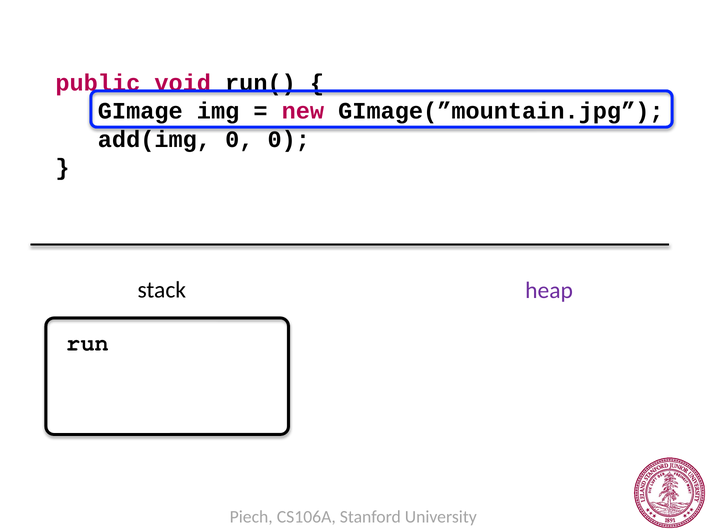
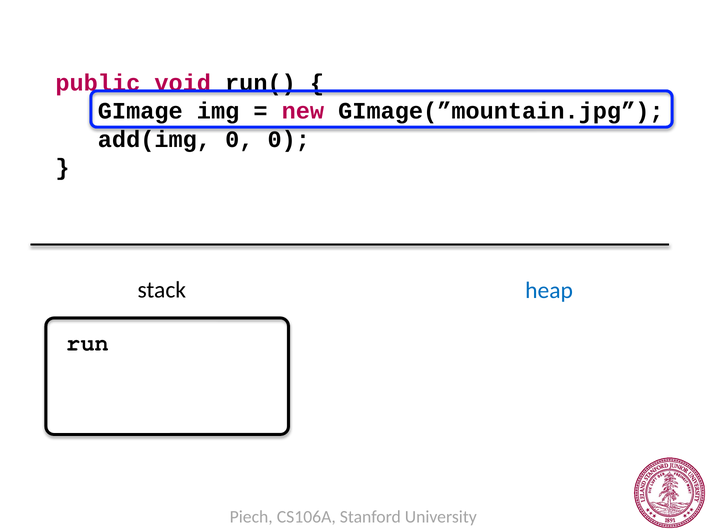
heap colour: purple -> blue (549, 291)
